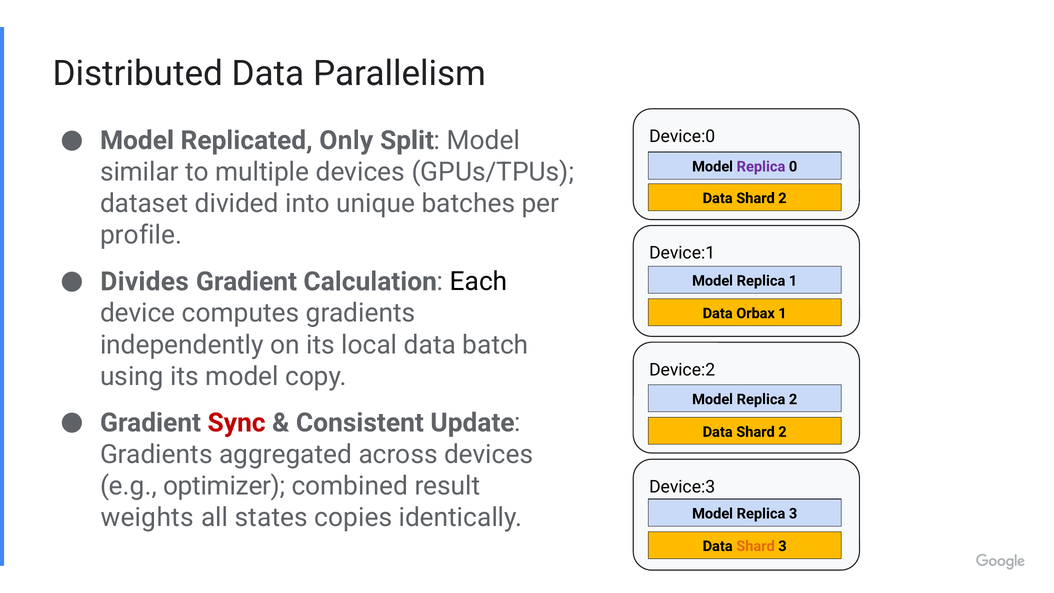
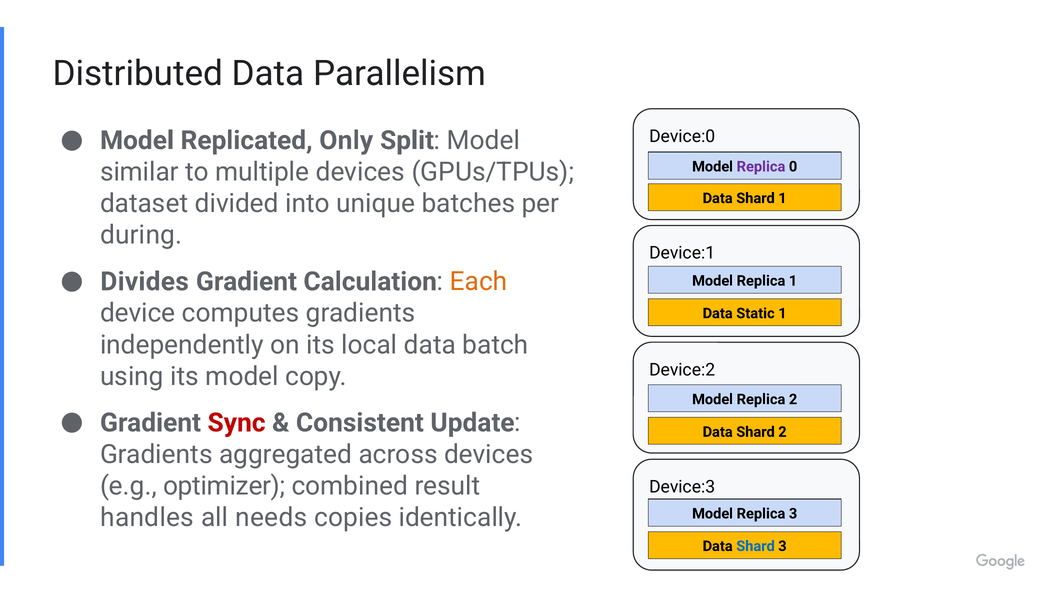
2: 2 -> 1 (782, 198)
profile: profile -> during (141, 235)
Each colour: black -> orange (479, 282)
Orbax: Orbax -> Static (755, 313)
weights: weights -> handles (147, 518)
states: states -> needs (271, 518)
Shard colour: orange -> blue (756, 546)
